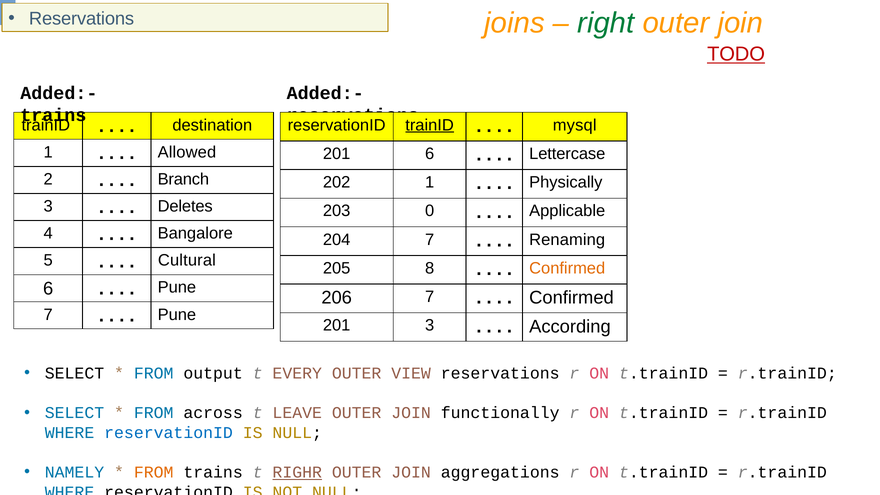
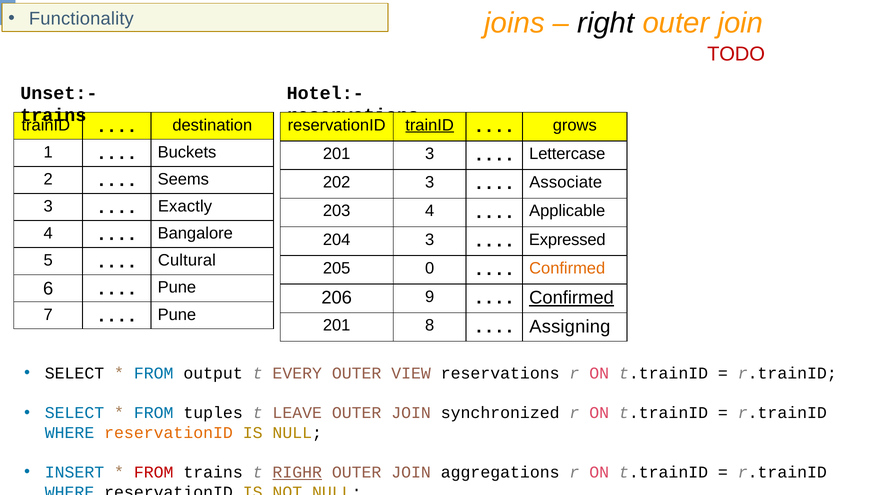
Reservations: Reservations -> Functionality (81, 19)
right colour: green -> black (606, 23)
TODO underline: present -> none (736, 54)
Added:-: Added:- -> Unset:- (59, 93)
Added:-: Added:- -> Hotel:- (325, 93)
mysql: mysql -> grows (575, 125)
Allowed: Allowed -> Buckets (187, 152)
201 6: 6 -> 3 (430, 154)
Branch: Branch -> Seems (183, 179)
202 1: 1 -> 3 (430, 182)
Physically: Physically -> Associate (566, 182)
Deletes: Deletes -> Exactly (185, 206)
203 0: 0 -> 4 (430, 211)
204 7: 7 -> 3 (430, 240)
Renaming: Renaming -> Expressed (567, 240)
8: 8 -> 0 (430, 268)
206 7: 7 -> 9 (430, 297)
Confirmed underline: none -> present (571, 298)
201 3: 3 -> 8 (430, 326)
According: According -> Assigning (570, 327)
across: across -> tuples (213, 413)
functionally: functionally -> synchronized (500, 413)
reservationID colour: blue -> orange (169, 433)
NAMELY: NAMELY -> INSERT (74, 472)
FROM colour: orange -> red (154, 472)
